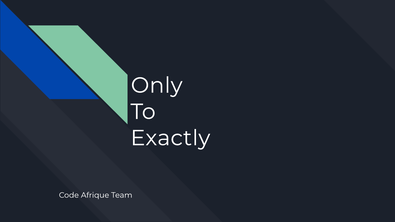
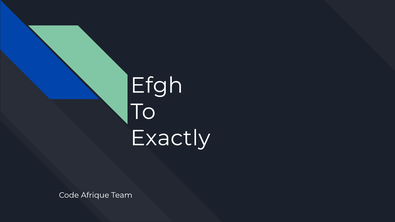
Only: Only -> Efgh (157, 85)
